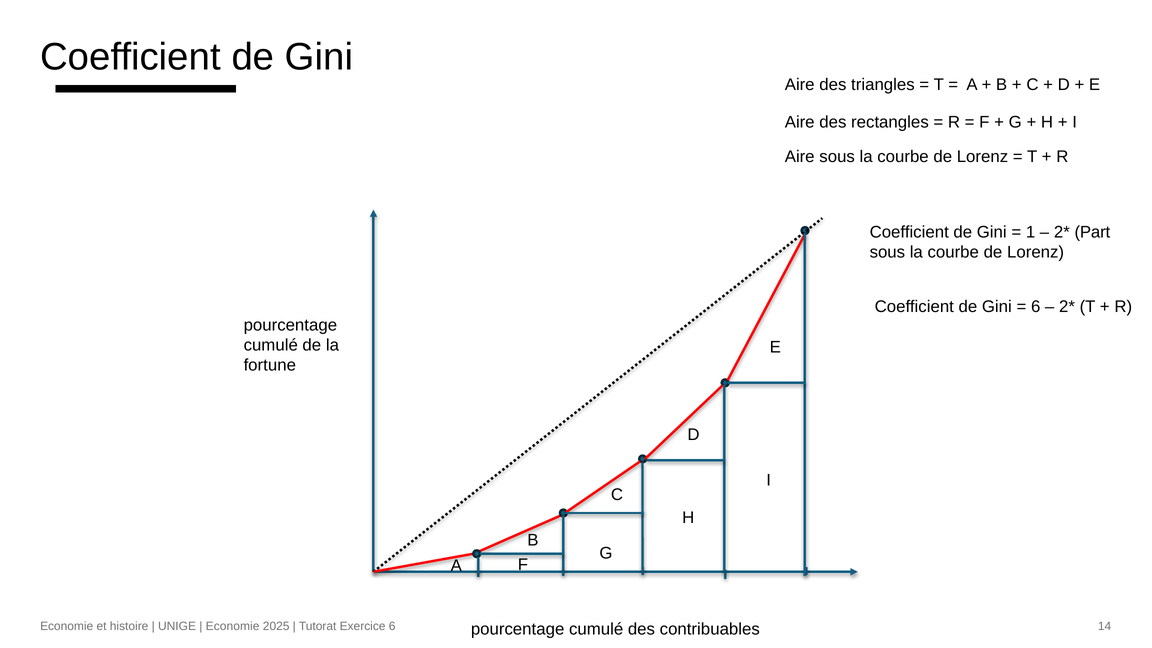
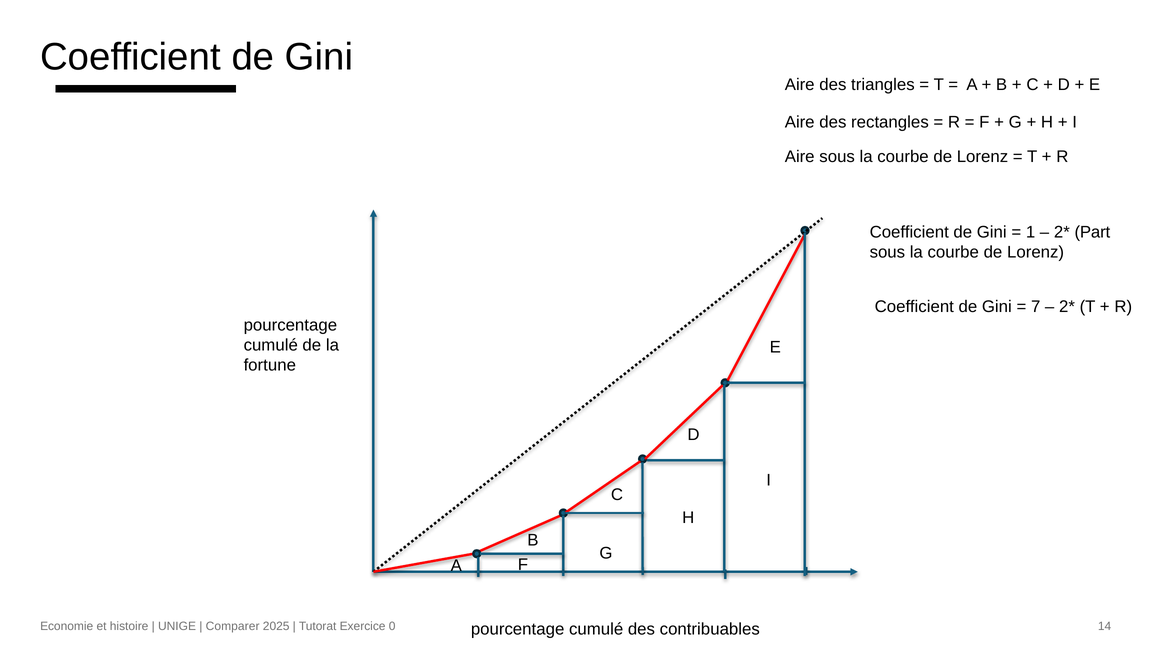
6: 6 -> 7 (1036, 306)
Economie: Economie -> Comparer (233, 626)
Exercice 6: 6 -> 0 (392, 626)
